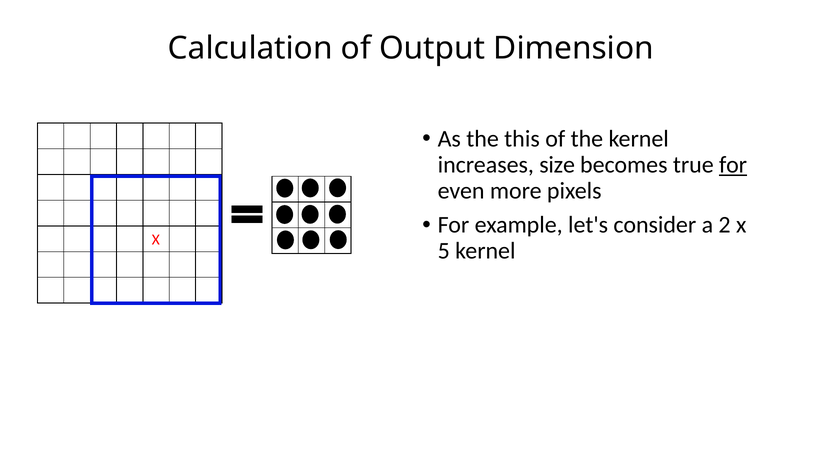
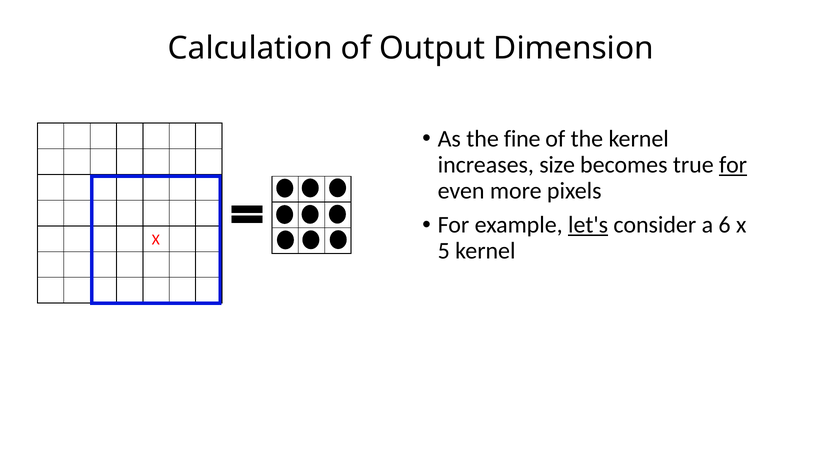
this: this -> fine (522, 139)
let's underline: none -> present (588, 225)
2: 2 -> 6 (725, 225)
